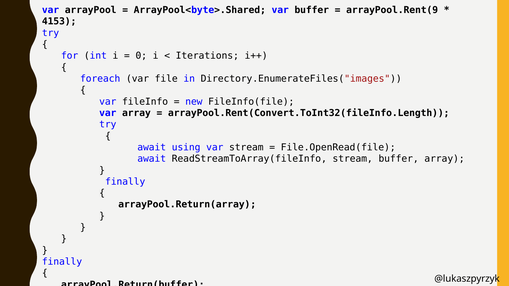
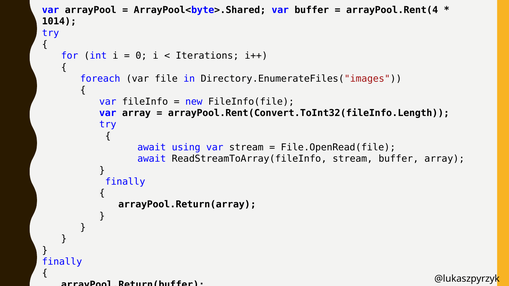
arrayPool.Rent(9: arrayPool.Rent(9 -> arrayPool.Rent(4 (392, 10)
4153: 4153 -> 1014 (59, 21)
